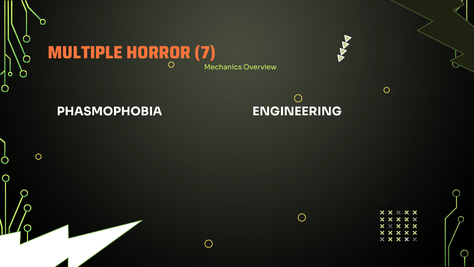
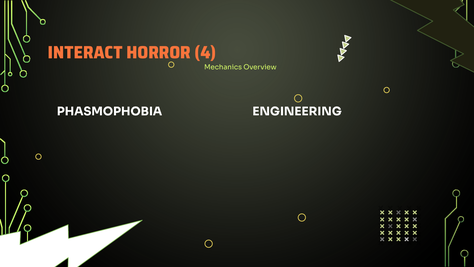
MULTIPLE: MULTIPLE -> INTERACT (85, 53)
7: 7 -> 4 (205, 53)
